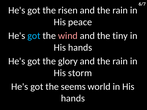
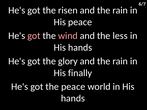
got colour: light blue -> pink (34, 36)
tiny: tiny -> less (120, 36)
storm: storm -> finally (80, 73)
the seems: seems -> peace (73, 87)
